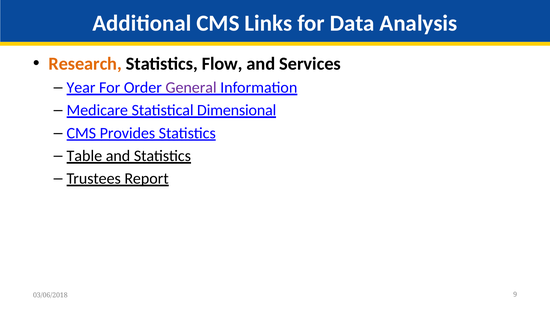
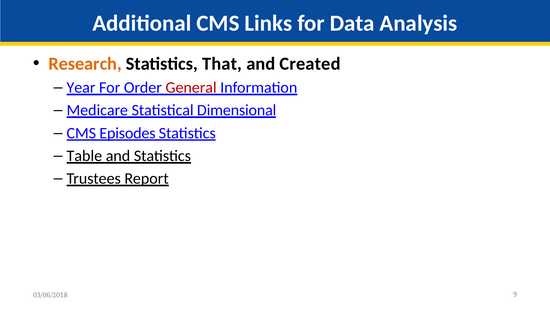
Flow: Flow -> That (222, 64)
Services: Services -> Created (310, 64)
General colour: purple -> red (191, 88)
Provides: Provides -> Episodes (127, 133)
